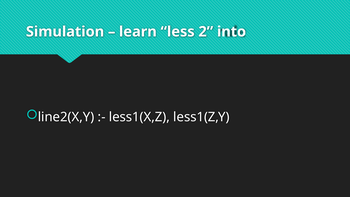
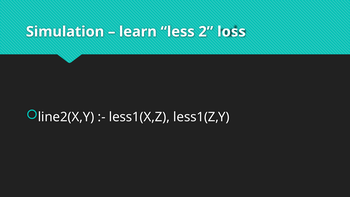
into: into -> loss (231, 32)
